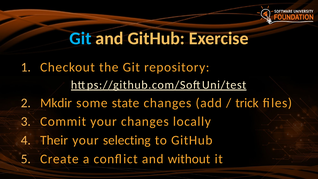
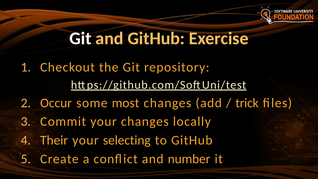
Git colour: light blue -> white (80, 39)
Mkdir: Mkdir -> Occur (56, 103)
state: state -> most (126, 103)
without: without -> number (189, 159)
